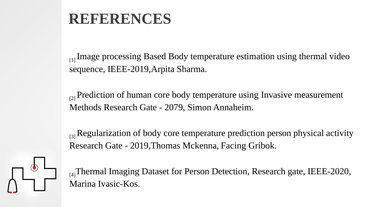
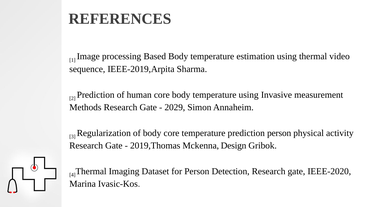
2079: 2079 -> 2029 (175, 107)
Facing: Facing -> Design (234, 145)
